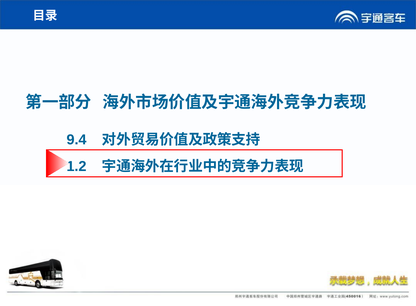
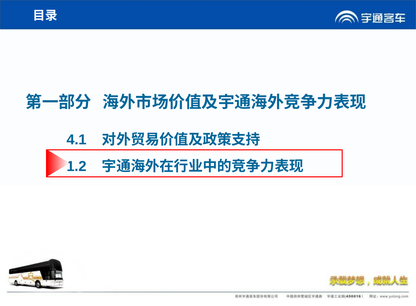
9.4: 9.4 -> 4.1 (77, 140)
